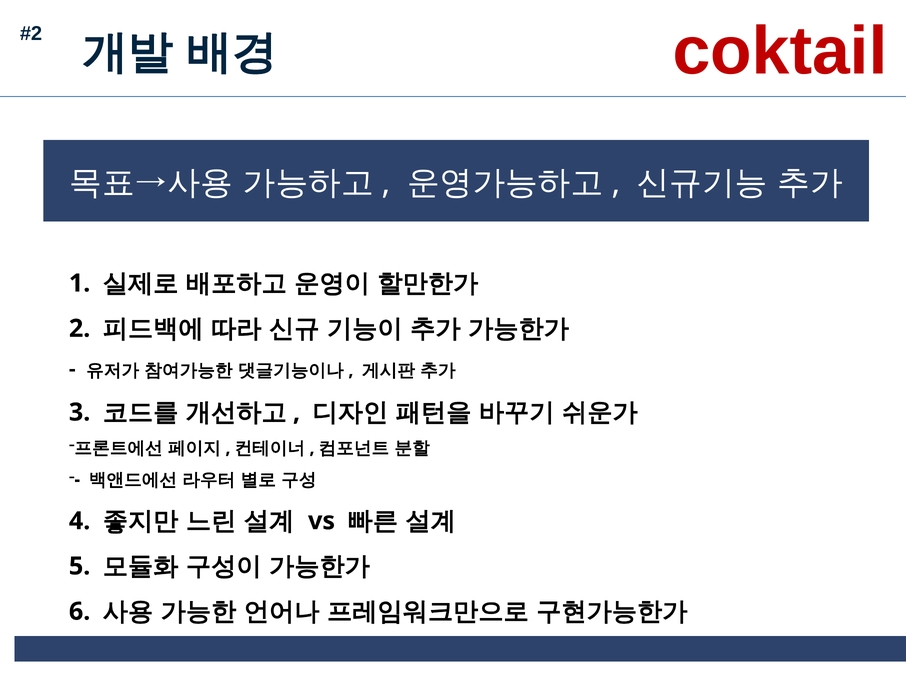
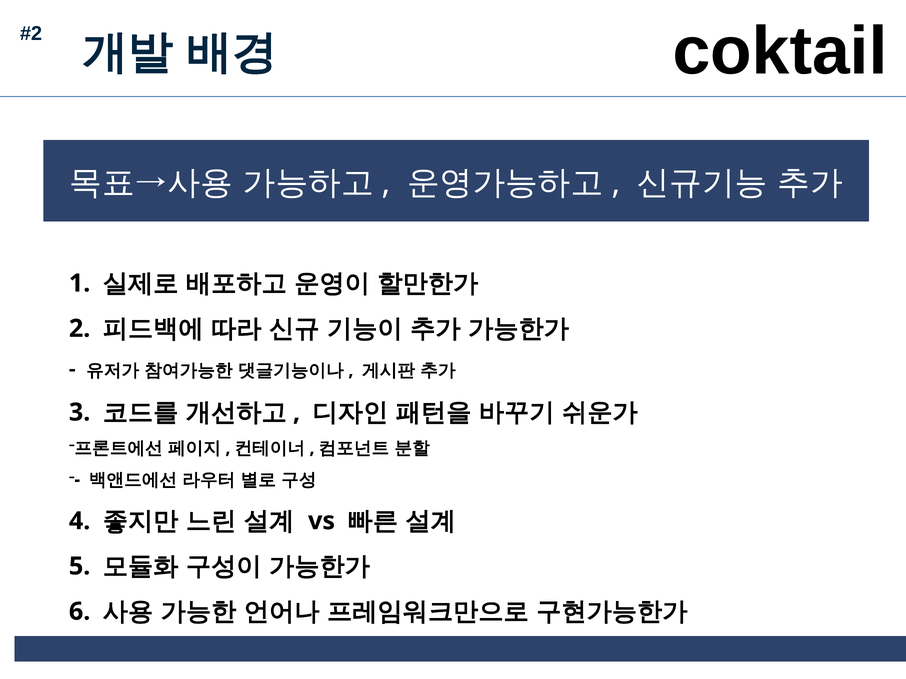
coktail colour: red -> black (780, 52)
